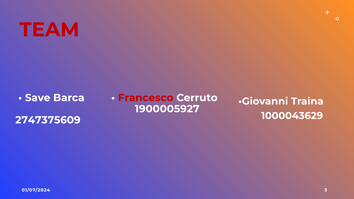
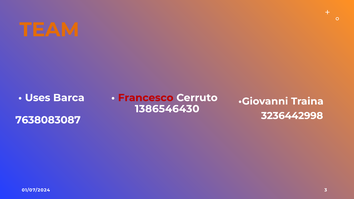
TEAM colour: red -> orange (49, 30)
Save: Save -> Uses (38, 98)
1900005927: 1900005927 -> 1386546430 (167, 109)
1000043629: 1000043629 -> 3236442998 (292, 116)
2747375609: 2747375609 -> 7638083087 (48, 120)
